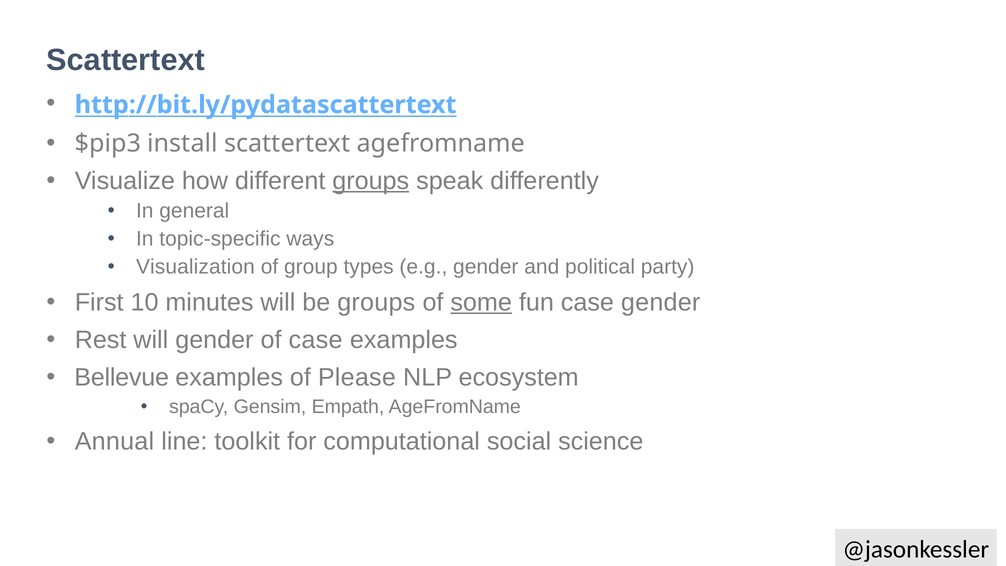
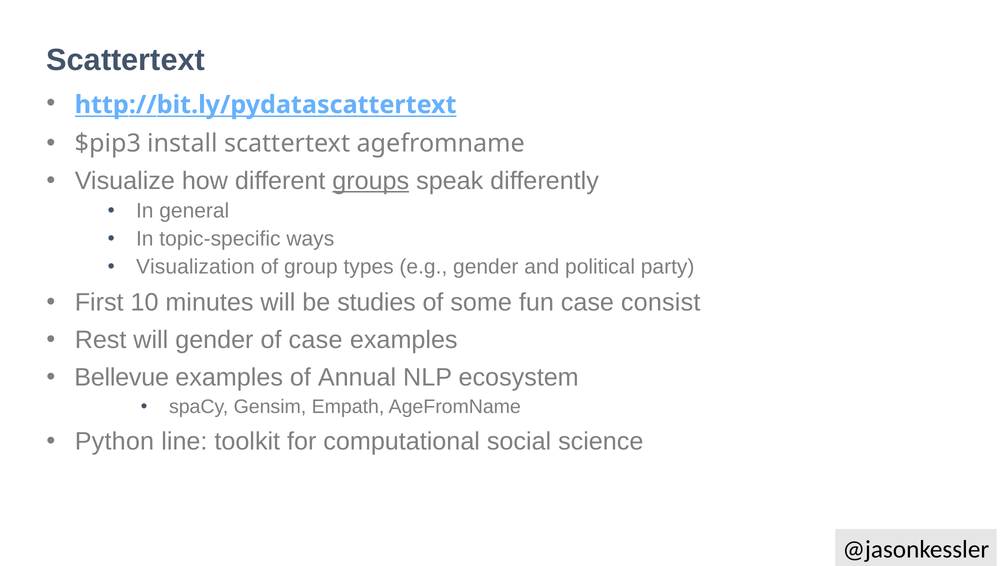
be groups: groups -> studies (377, 302)
some underline: present -> none (481, 302)
case gender: gender -> consist (661, 302)
Please: Please -> Annual (357, 377)
Annual: Annual -> Python (114, 441)
